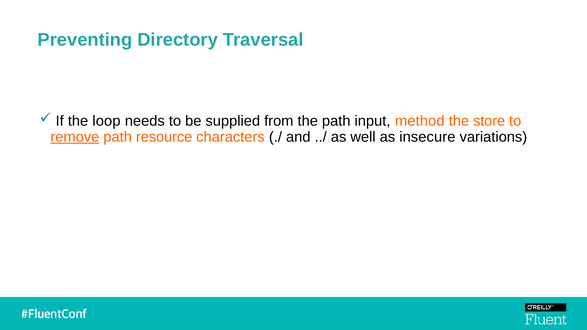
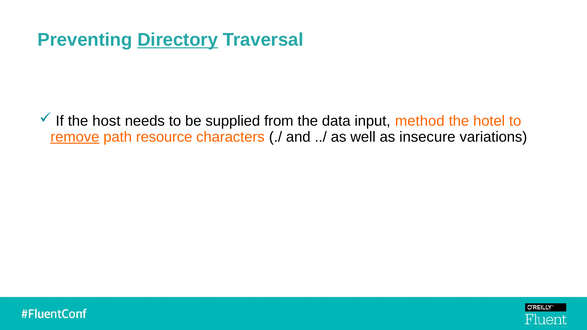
Directory underline: none -> present (178, 40)
loop: loop -> host (106, 121)
the path: path -> data (336, 121)
store: store -> hotel (489, 121)
